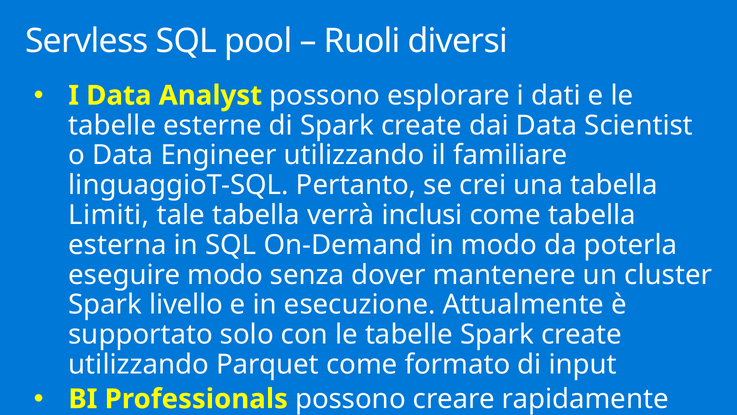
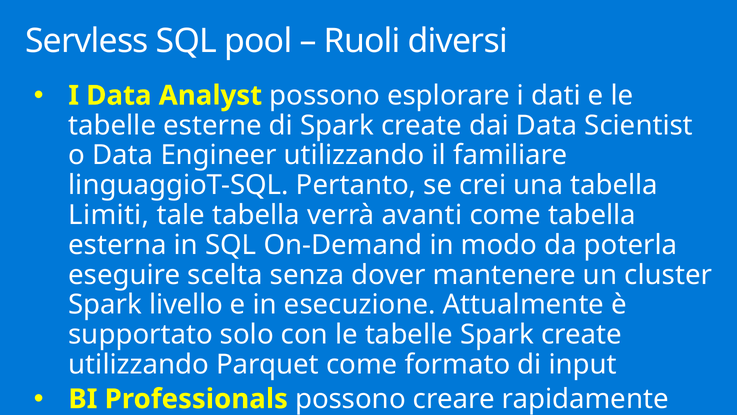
inclusi: inclusi -> avanti (422, 215)
eseguire modo: modo -> scelta (225, 275)
